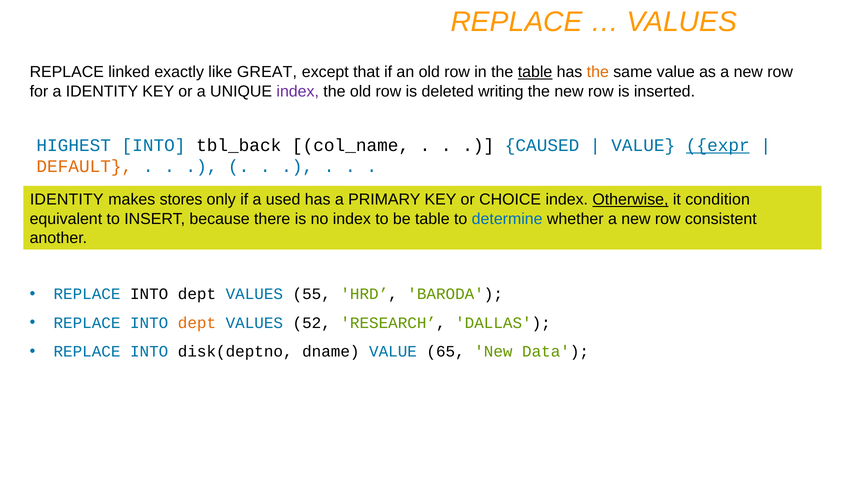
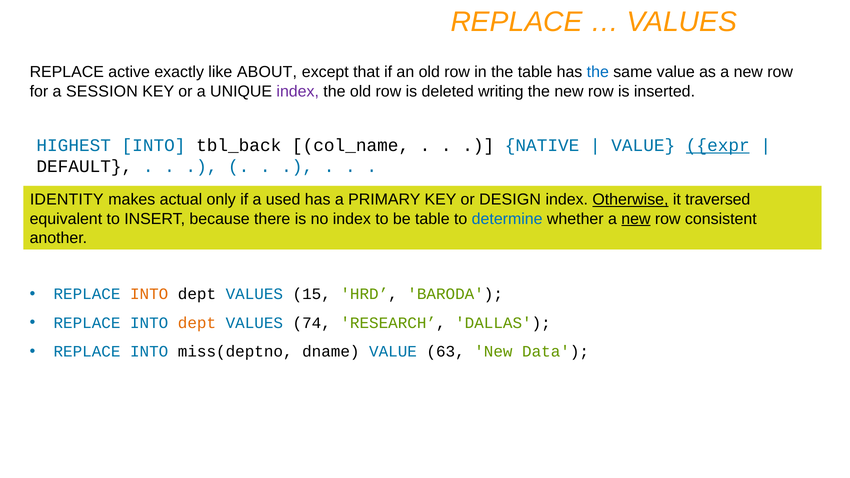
linked: linked -> active (129, 72)
GREAT: GREAT -> ABOUT (267, 72)
table underline: present -> none (535, 72)
the colour: orange -> blue (598, 72)
a IDENTITY: IDENTITY -> SESSION (102, 91)
CAUSED: CAUSED -> NATIVE (542, 145)
DEFAULT colour: orange -> black (84, 167)
stores: stores -> actual (181, 200)
CHOICE: CHOICE -> DESIGN (510, 200)
condition: condition -> traversed (718, 200)
new underline: none -> present (636, 219)
INTO colour: black -> orange (149, 294)
55: 55 -> 15 (312, 294)
52: 52 -> 74 (312, 323)
disk(deptno: disk(deptno -> miss(deptno (235, 352)
65: 65 -> 63 (446, 352)
